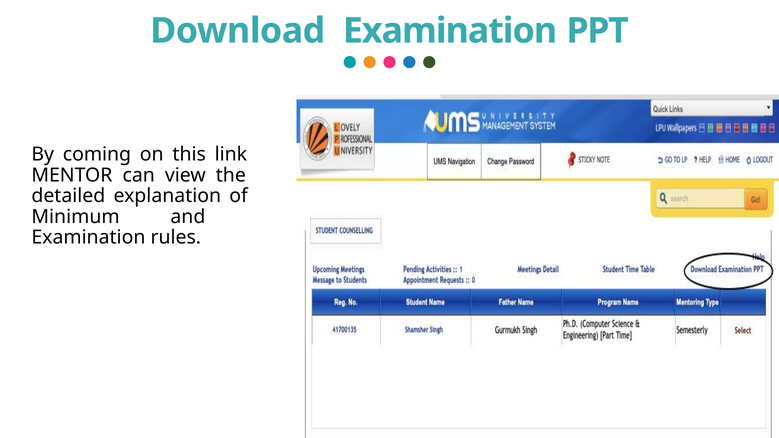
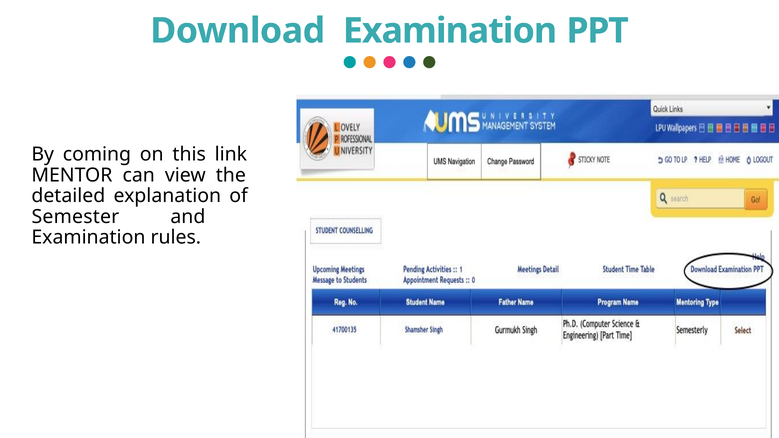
Minimum: Minimum -> Semester (75, 217)
